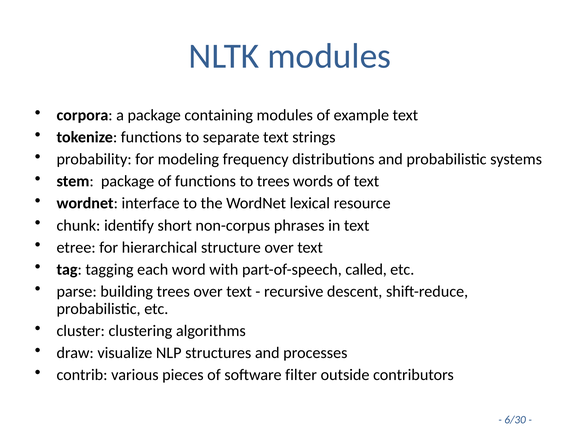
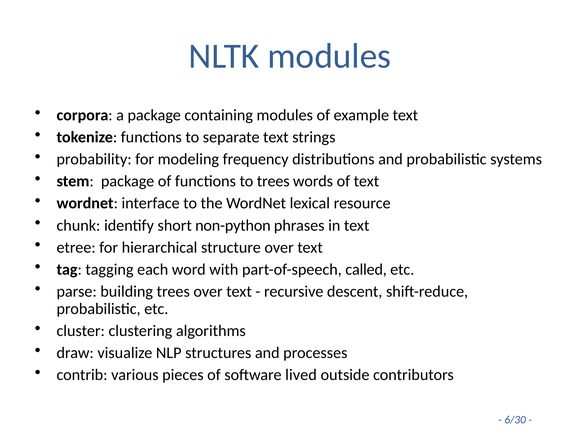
non-corpus: non-corpus -> non-python (233, 225)
filter: filter -> lived (301, 375)
